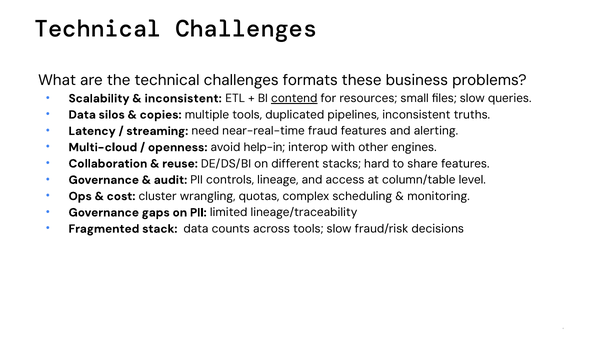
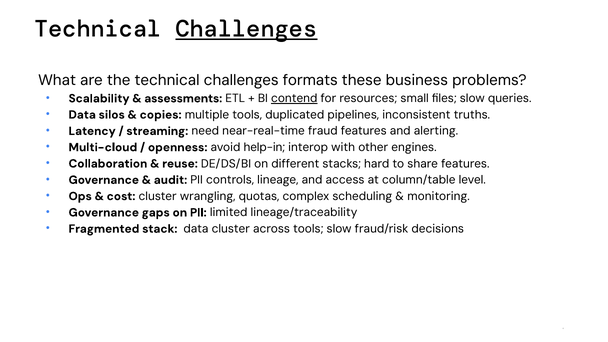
Challenges underline: none -> present (246, 29)
inconsistent: inconsistent -> assessments (183, 98)
data counts: counts -> cluster (231, 229)
